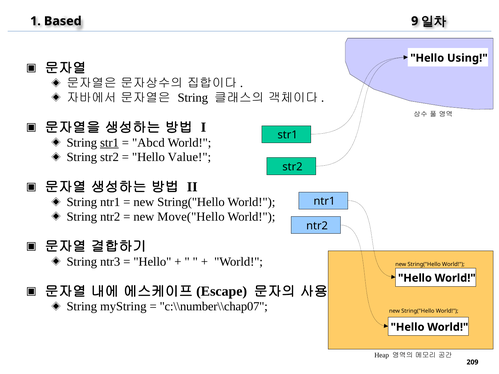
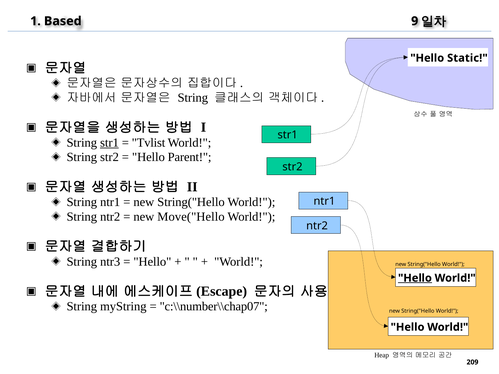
Using: Using -> Static (467, 58)
Abcd: Abcd -> Tvlist (149, 143)
Value: Value -> Parent (190, 157)
Hello underline: none -> present (415, 278)
